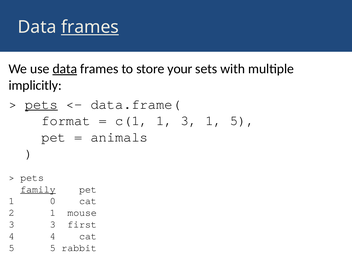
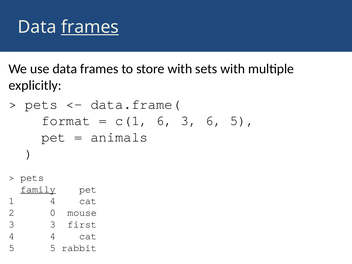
data underline: present -> none (65, 69)
store your: your -> with (180, 69)
implicitly: implicitly -> explicitly (35, 85)
pets underline: present -> none (41, 104)
c(1 1: 1 -> 6 (164, 121)
3 1: 1 -> 6 (214, 121)
1 0: 0 -> 4 (53, 201)
2 1: 1 -> 0 (53, 213)
